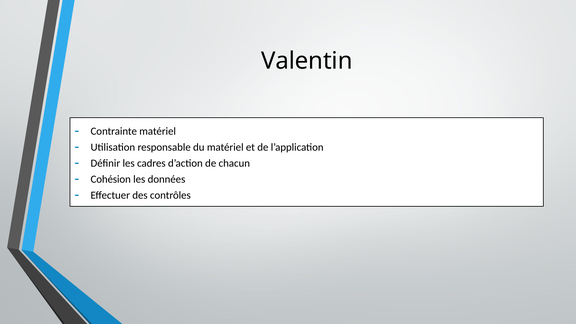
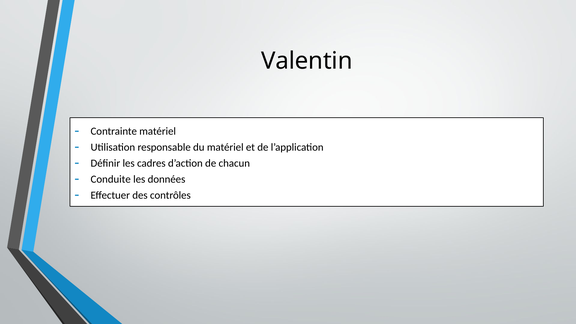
Cohésion: Cohésion -> Conduite (111, 179)
